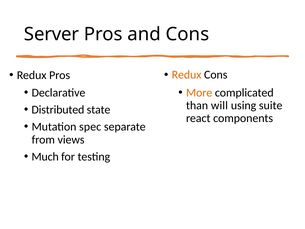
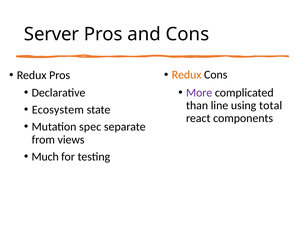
More colour: orange -> purple (199, 93)
will: will -> line (219, 105)
suite: suite -> total (271, 105)
Distributed: Distributed -> Ecosystem (58, 110)
